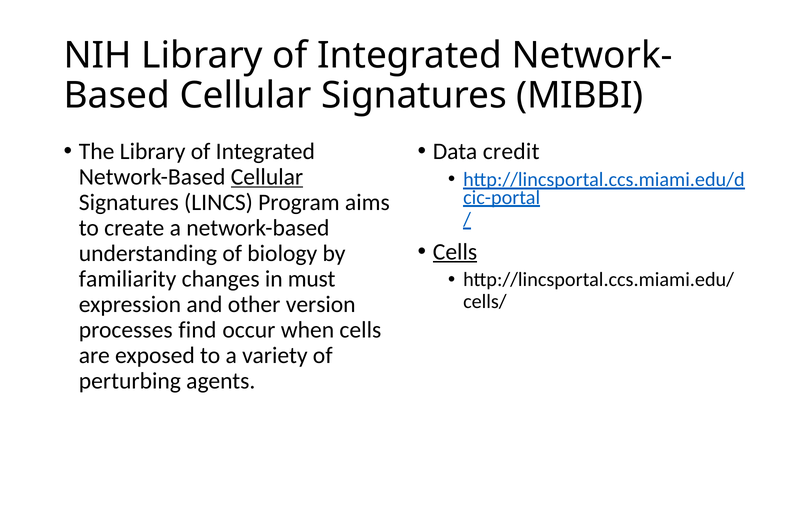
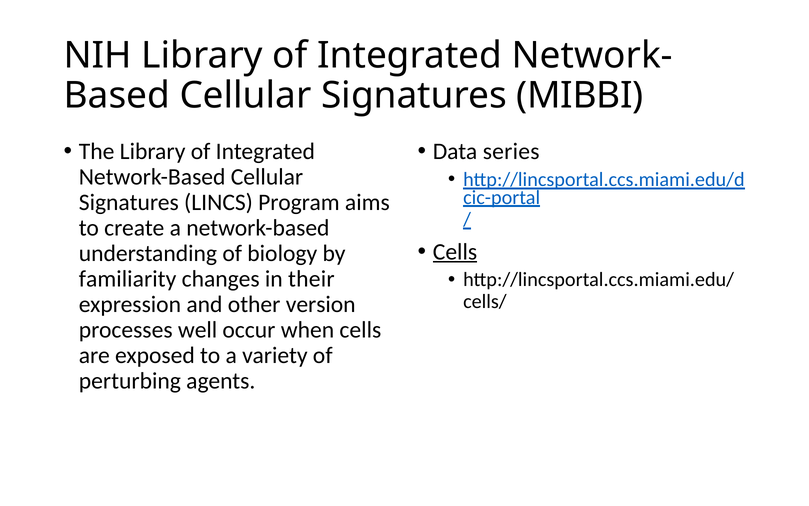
credit: credit -> series (511, 151)
Cellular underline: present -> none (267, 177)
must: must -> their (311, 279)
find: find -> well (198, 330)
